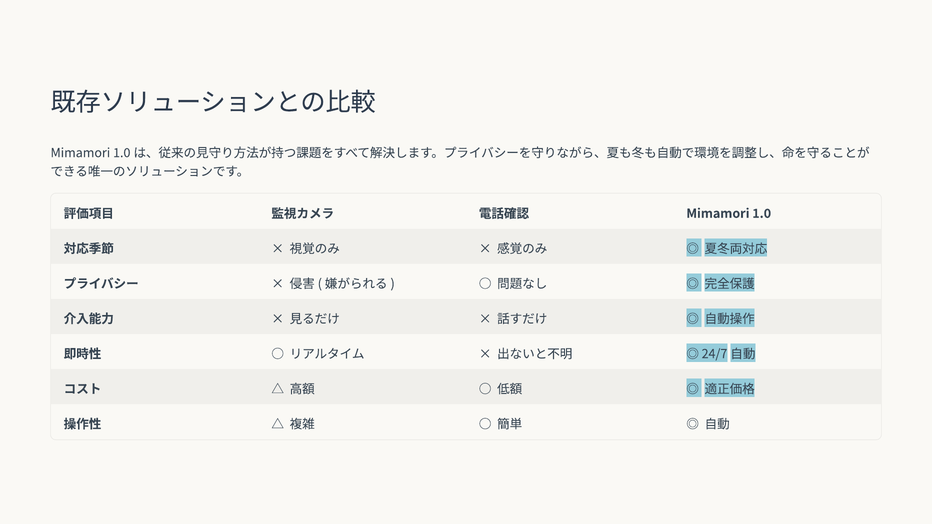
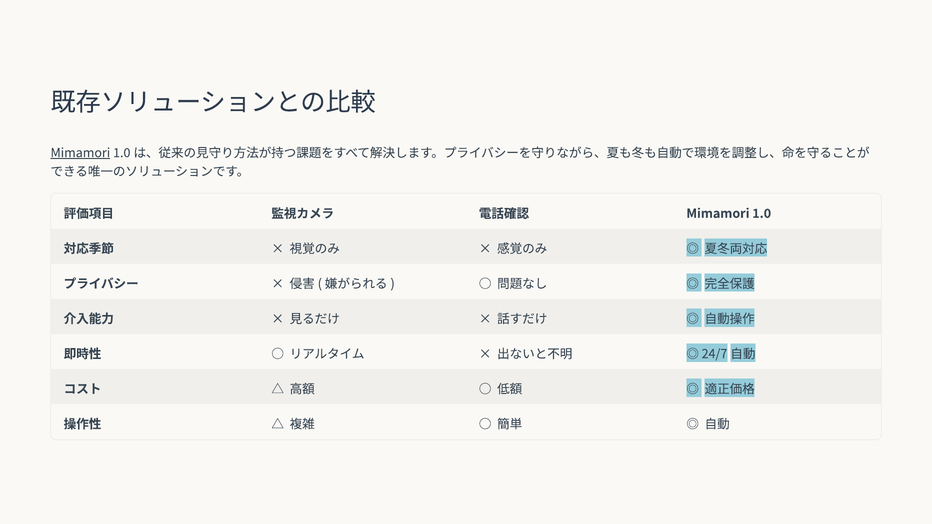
Mimamori underline: none -> present (80, 153)
